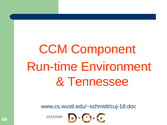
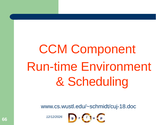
Tennessee: Tennessee -> Scheduling (98, 82)
